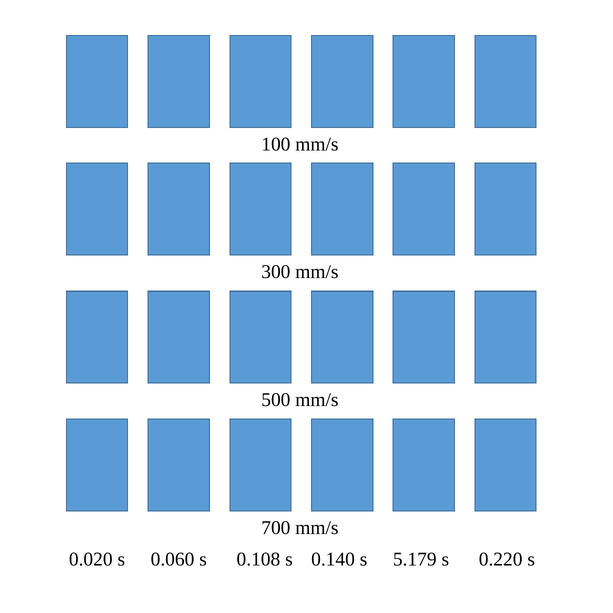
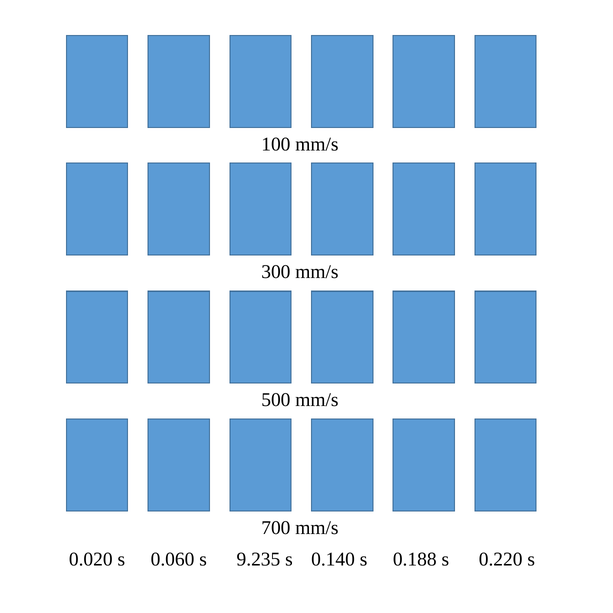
0.108: 0.108 -> 9.235 (258, 559)
5.179: 5.179 -> 0.188 (415, 559)
